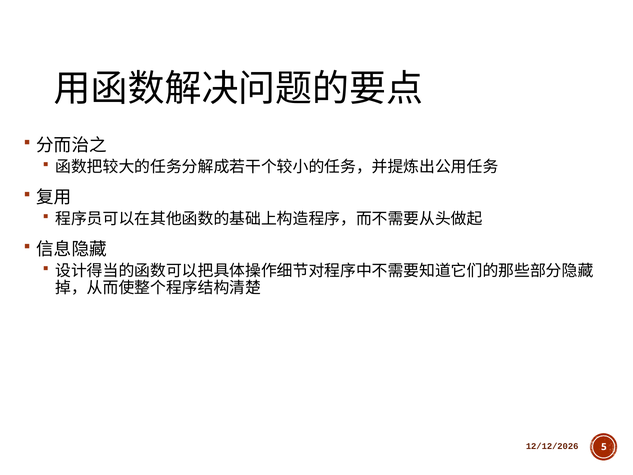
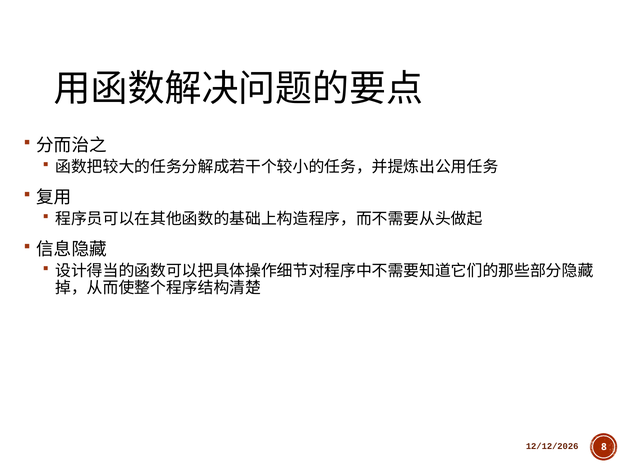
5: 5 -> 8 (604, 447)
